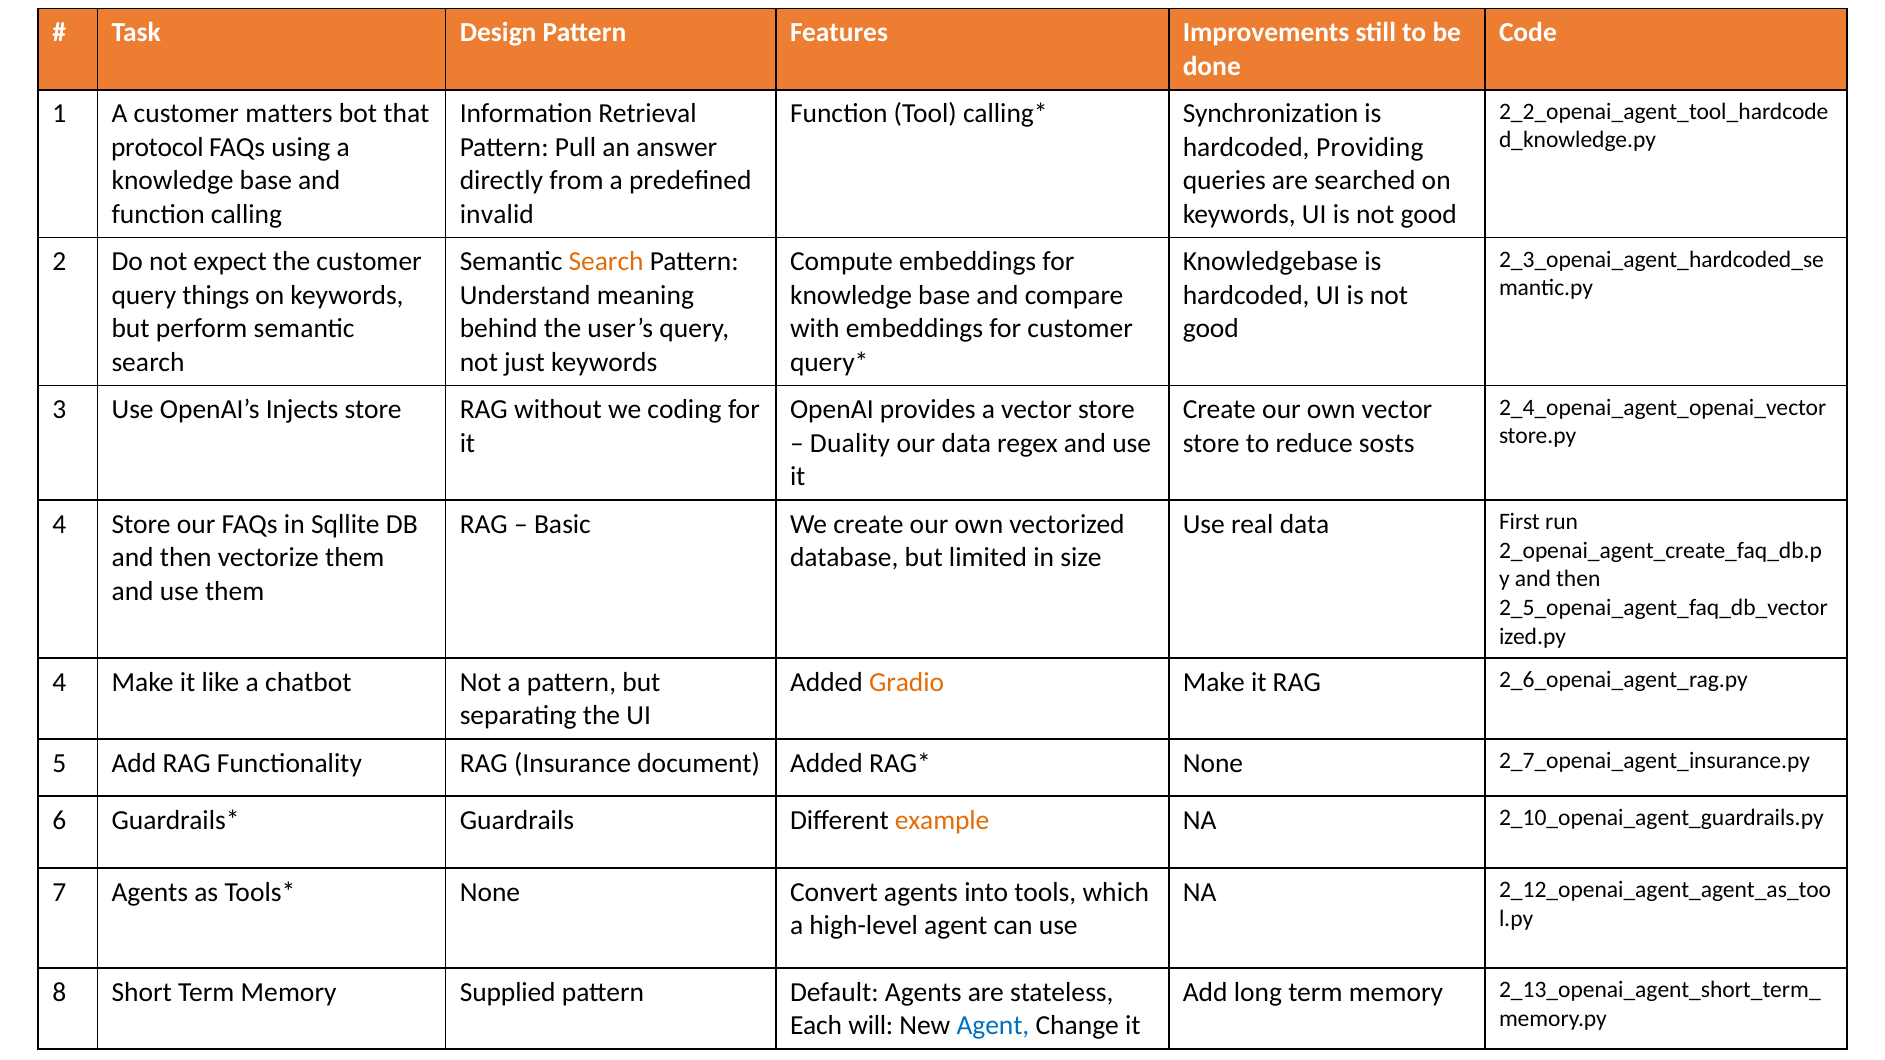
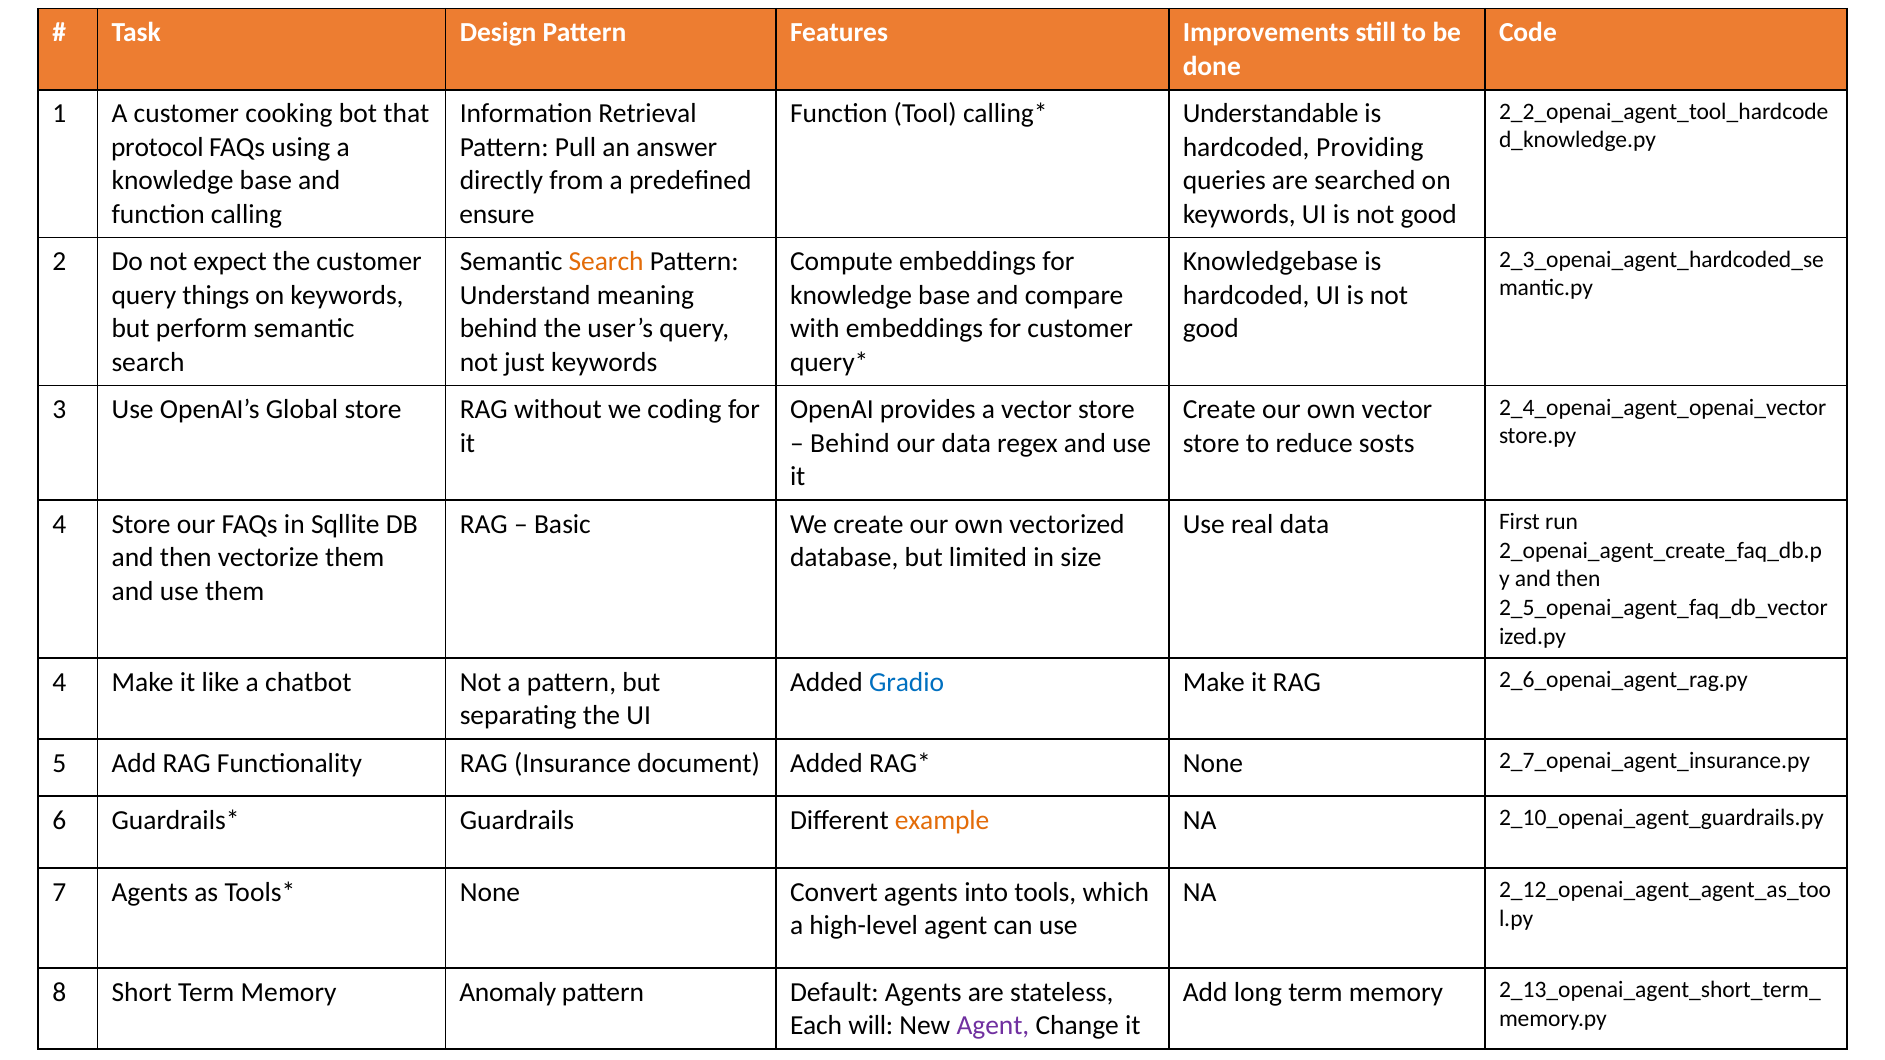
matters: matters -> cooking (289, 114)
Synchronization: Synchronization -> Understandable (1271, 114)
invalid: invalid -> ensure (497, 214)
Injects: Injects -> Global (302, 410)
Duality: Duality -> Behind (850, 443)
Gradio colour: orange -> blue (907, 682)
Supplied: Supplied -> Anomaly (508, 993)
Agent colour: blue -> purple (993, 1026)
